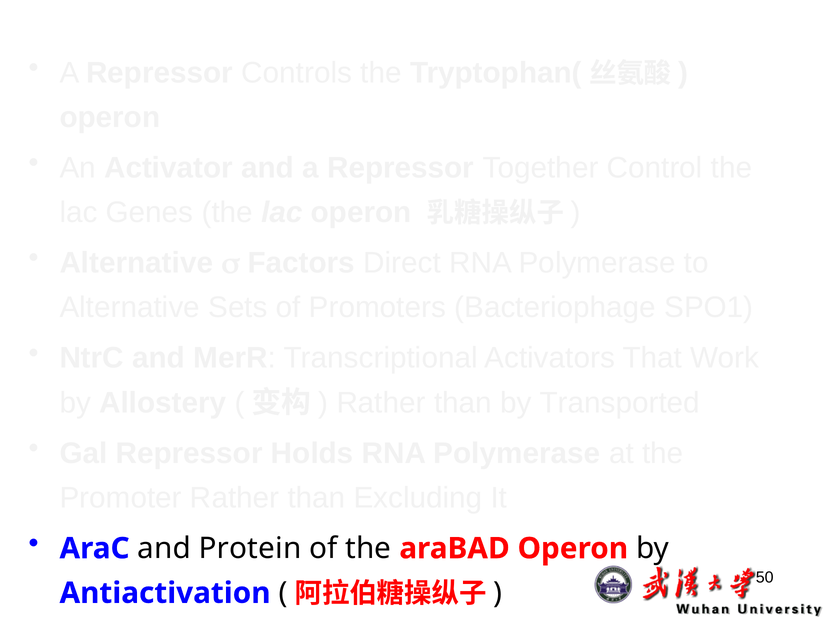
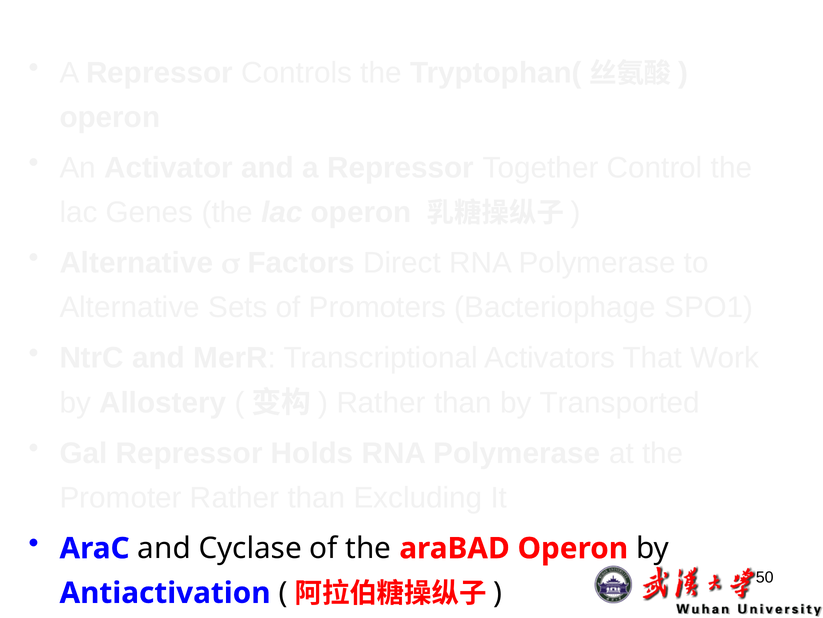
Protein: Protein -> Cyclase (250, 548)
